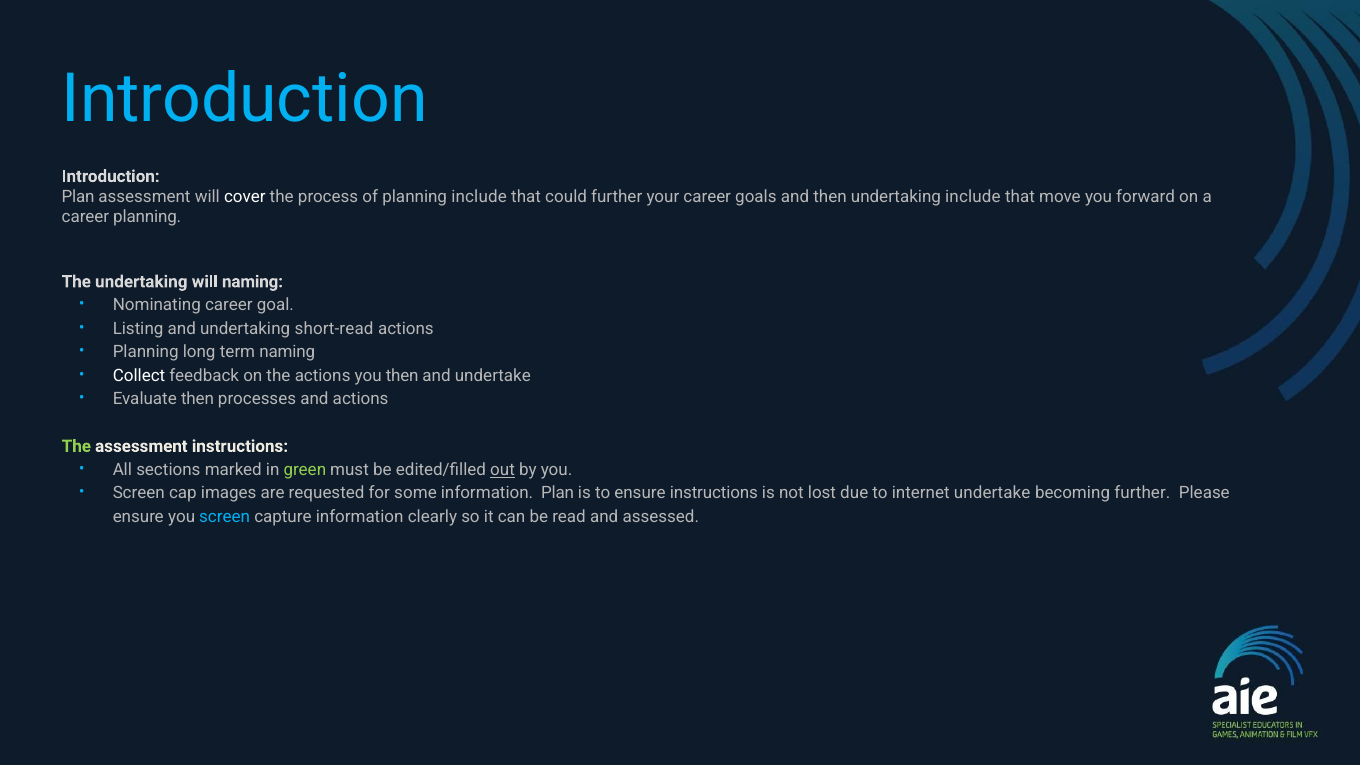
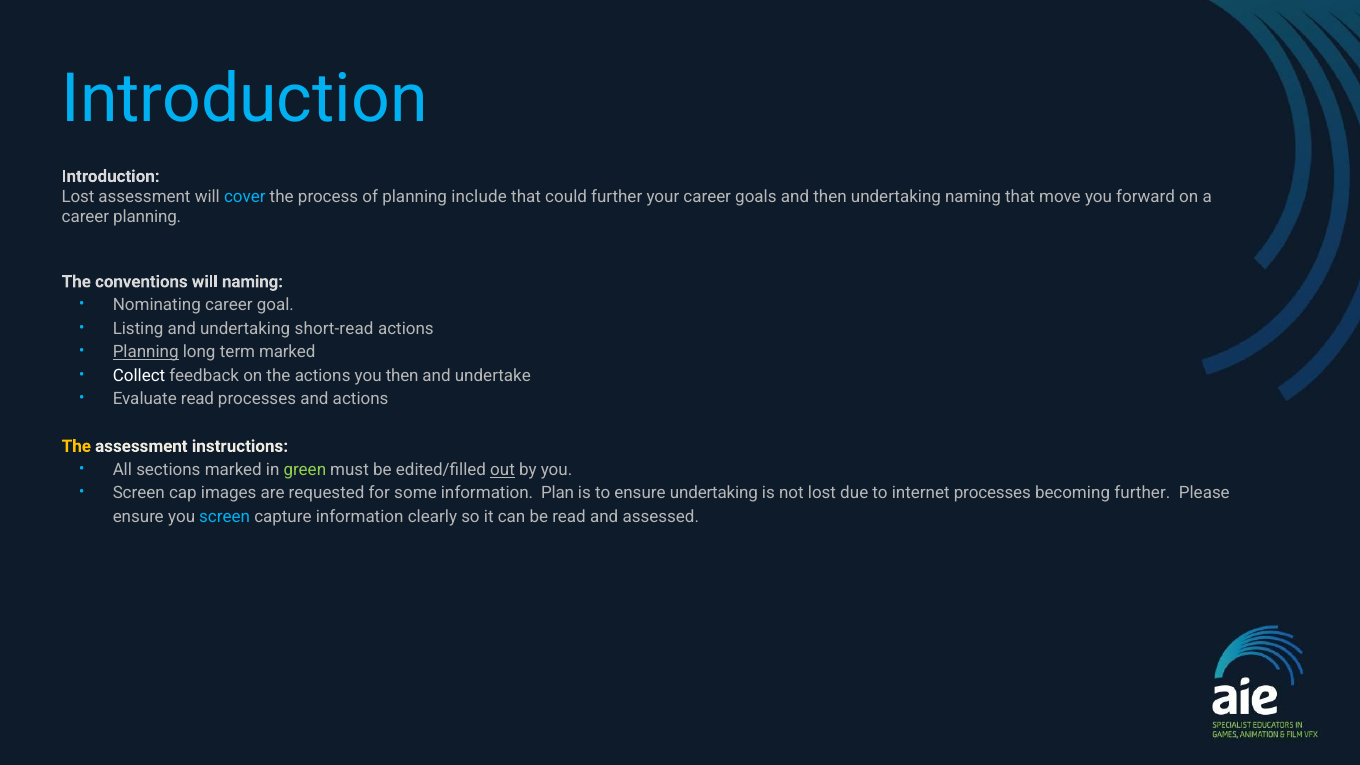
Plan: Plan -> Lost (78, 197)
cover colour: white -> light blue (245, 197)
undertaking include: include -> naming (973, 197)
The undertaking: undertaking -> conventions (141, 282)
Planning underline: none -> present (146, 352)
term naming: naming -> marked (287, 352)
Evaluate then: then -> read (197, 399)
The colour: light green -> yellow (76, 446)
ensure instructions: instructions -> undertaking (714, 493)
internet undertake: undertake -> processes (992, 493)
